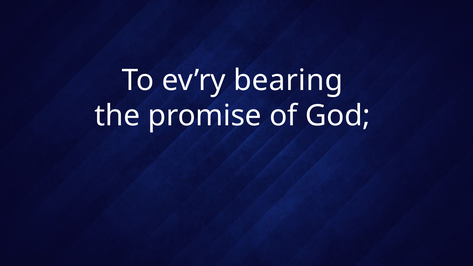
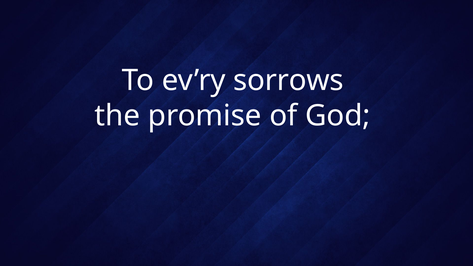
bearing: bearing -> sorrows (288, 80)
